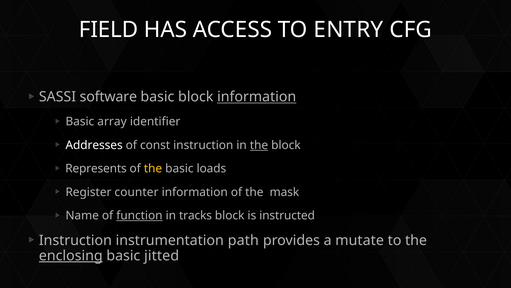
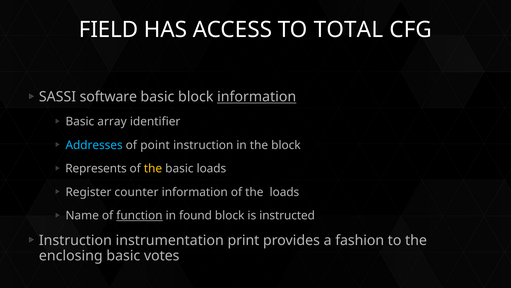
ENTRY: ENTRY -> TOTAL (348, 30)
Addresses colour: white -> light blue (94, 145)
const: const -> point (155, 145)
the underline: present -> none (259, 145)
the mask: mask -> loads (284, 192)
tracks: tracks -> found (196, 215)
path: path -> print (243, 240)
mutate: mutate -> fashion (360, 240)
enclosing underline: present -> none (71, 255)
jitted: jitted -> votes (162, 255)
